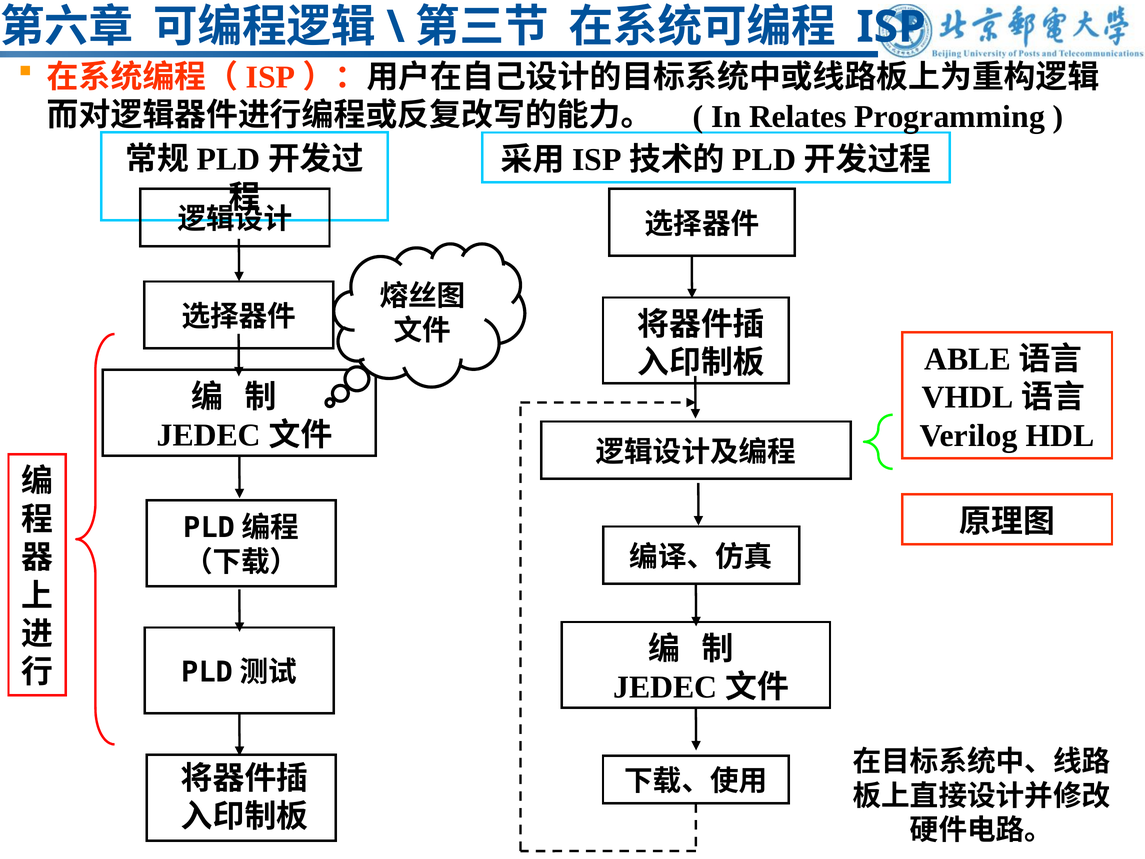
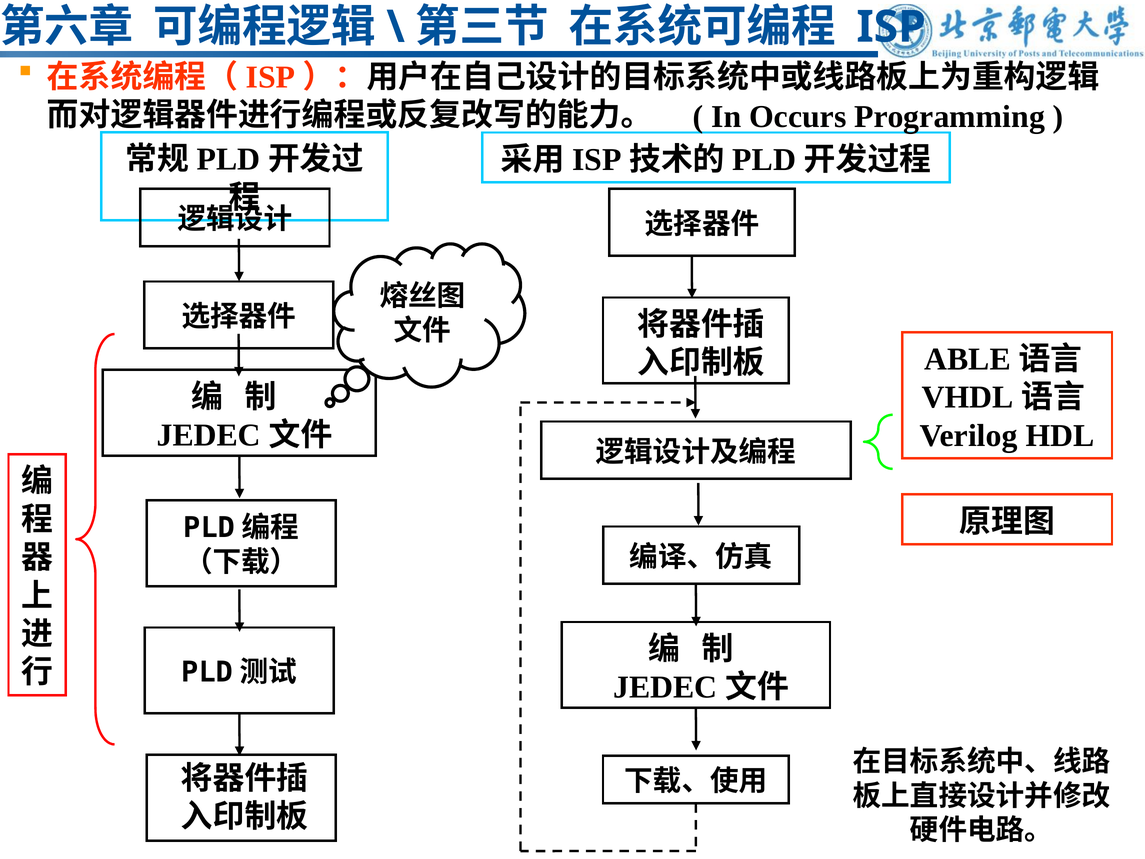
Relates: Relates -> Occurs (798, 117)
